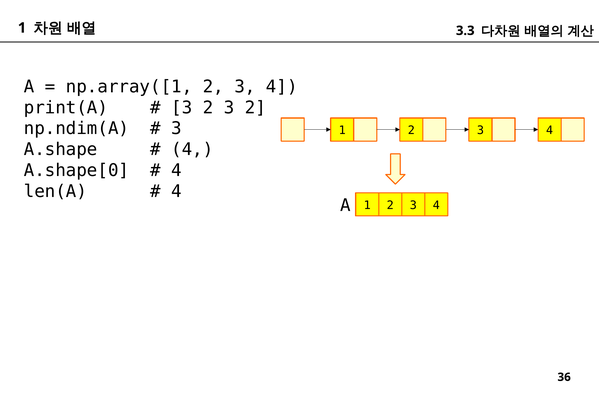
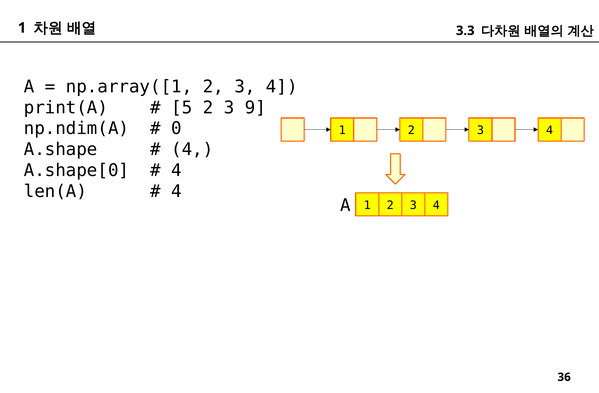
3: 3 -> 5 (182, 108)
2 3 2: 2 -> 9 (255, 108)
3: 3 -> 0 (176, 129)
